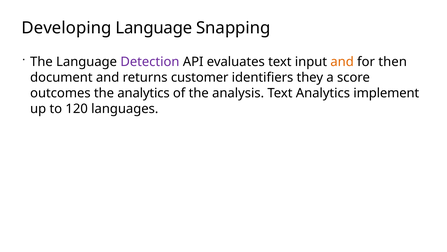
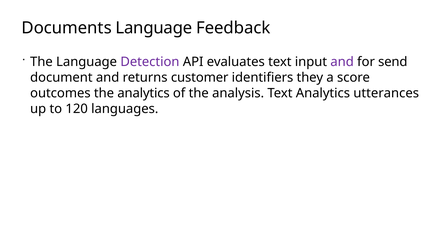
Developing: Developing -> Documents (67, 28)
Snapping: Snapping -> Feedback (233, 28)
and colour: orange -> purple (342, 62)
then: then -> send (393, 62)
implement: implement -> utterances (386, 93)
